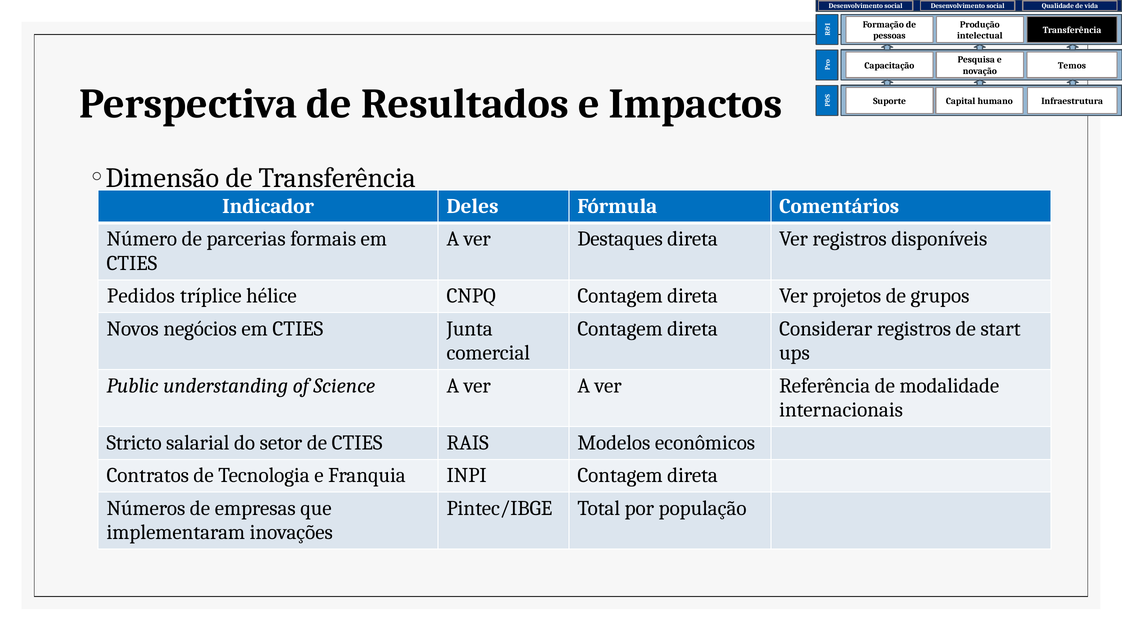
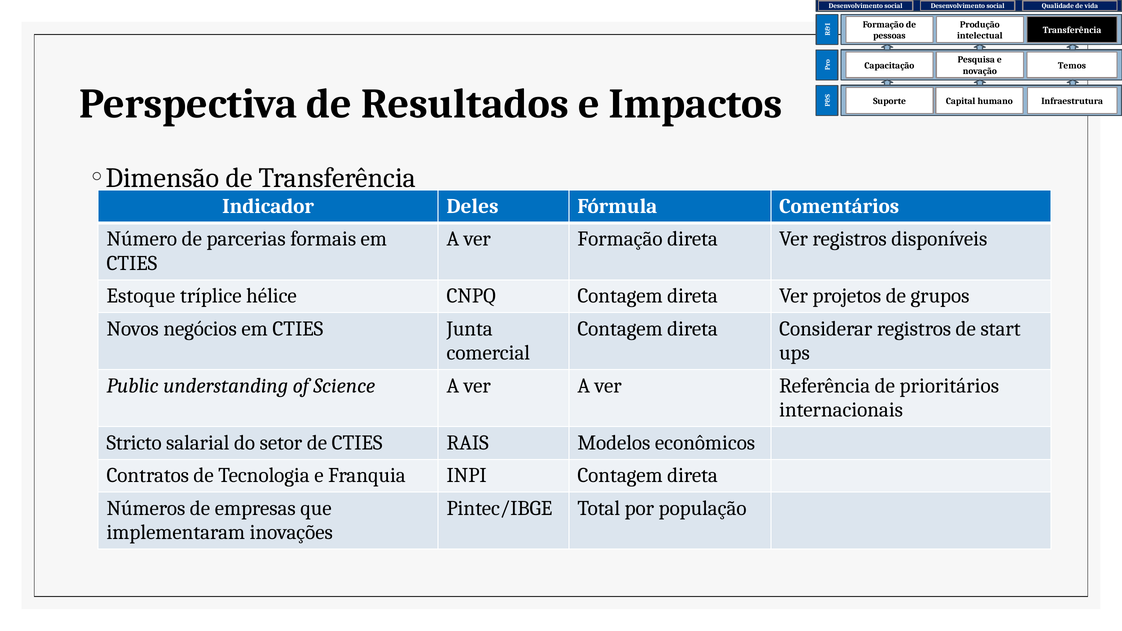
ver Destaques: Destaques -> Formação (620, 239)
Pedidos: Pedidos -> Estoque (141, 296)
modalidade: modalidade -> prioritários (949, 386)
